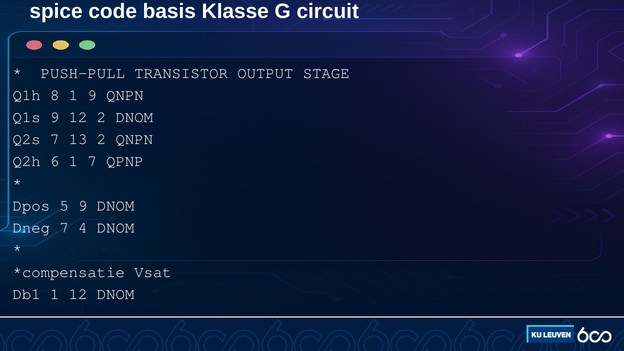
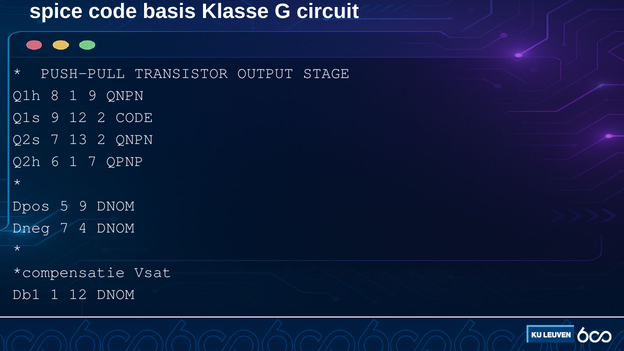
2 DNOM: DNOM -> CODE (134, 117)
